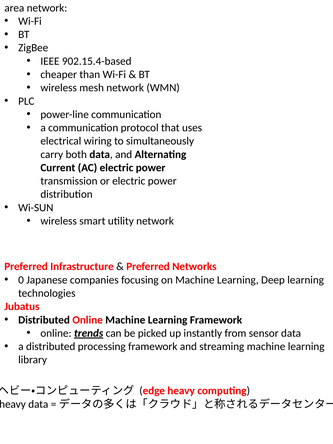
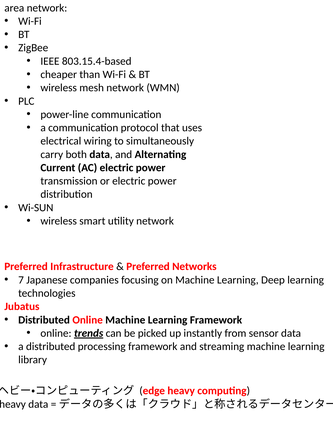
902.15.4-based: 902.15.4-based -> 803.15.4-based (97, 61)
0: 0 -> 7 (21, 280)
